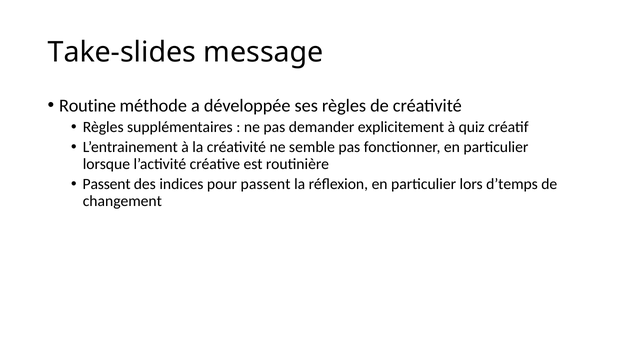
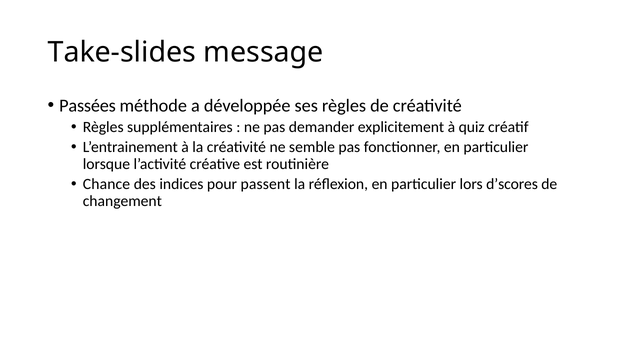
Routine: Routine -> Passées (88, 106)
Passent: Passent -> Chance (106, 184)
d’temps: d’temps -> d’scores (512, 184)
